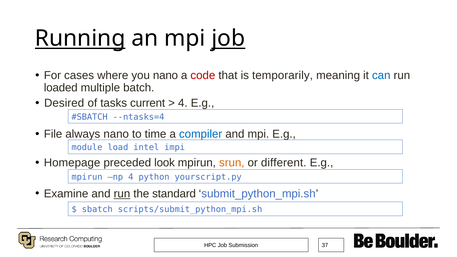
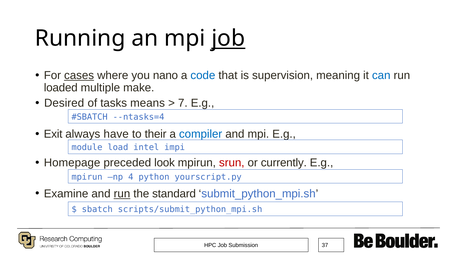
Running underline: present -> none (80, 38)
cases underline: none -> present (79, 75)
code colour: red -> blue (203, 75)
temporarily: temporarily -> supervision (283, 75)
batch: batch -> make (139, 88)
current: current -> means (148, 103)
4: 4 -> 7 (183, 103)
File: File -> Exit (53, 134)
always nano: nano -> have (116, 134)
time: time -> their (156, 134)
srun colour: orange -> red (232, 163)
different: different -> currently (284, 163)
